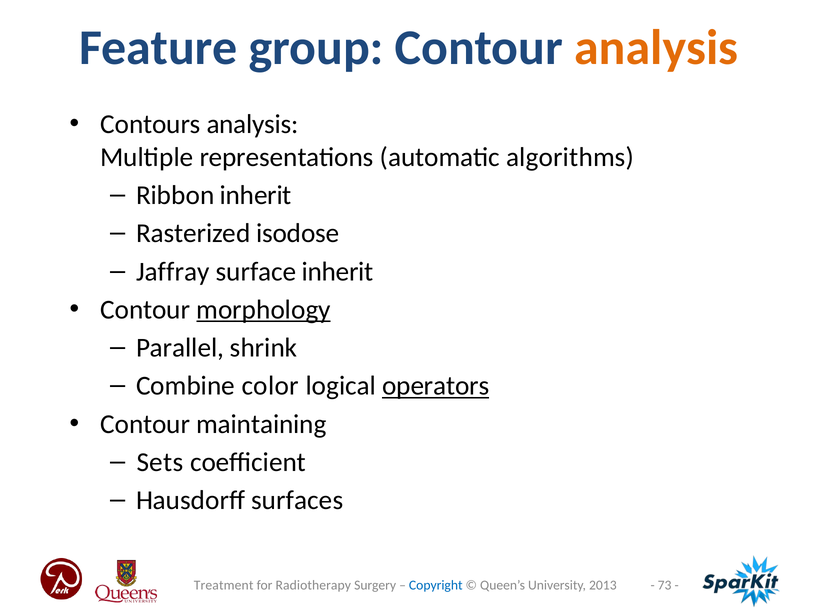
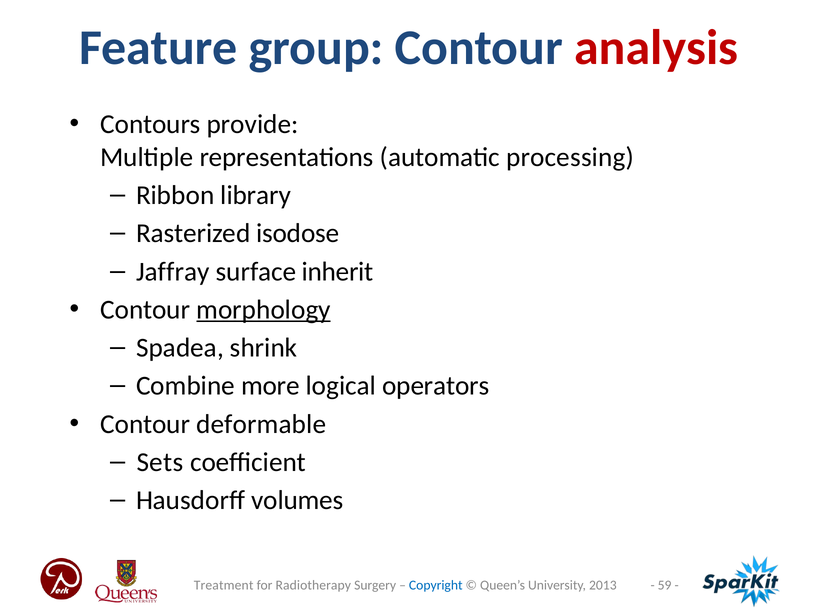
analysis colour: orange -> red (656, 48)
Contours analysis: analysis -> provide (252, 125)
algorithms: algorithms -> processing (570, 157)
Ribbon inherit: inherit -> library (256, 195)
Parallel: Parallel -> Spadea (180, 348)
color: color -> more (270, 386)
operators underline: present -> none (436, 386)
maintaining: maintaining -> deformable (261, 424)
surfaces: surfaces -> volumes (297, 501)
73: 73 -> 59 (665, 586)
